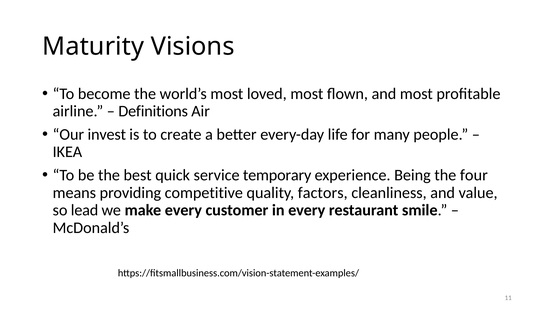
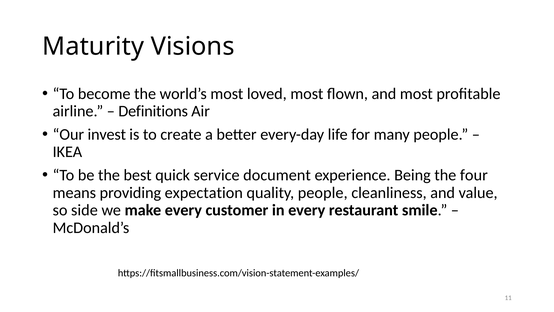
temporary: temporary -> document (277, 175)
competitive: competitive -> expectation (204, 192)
quality factors: factors -> people (323, 192)
lead: lead -> side (84, 210)
